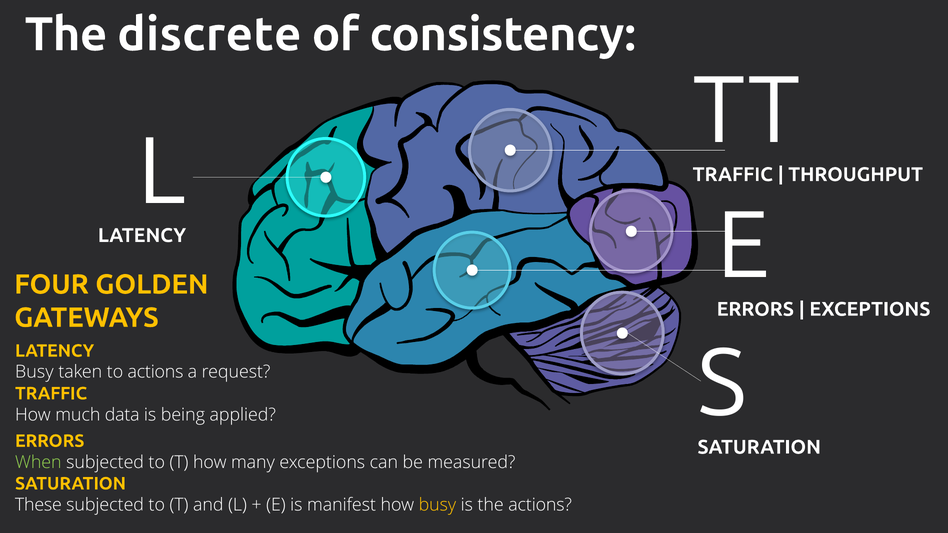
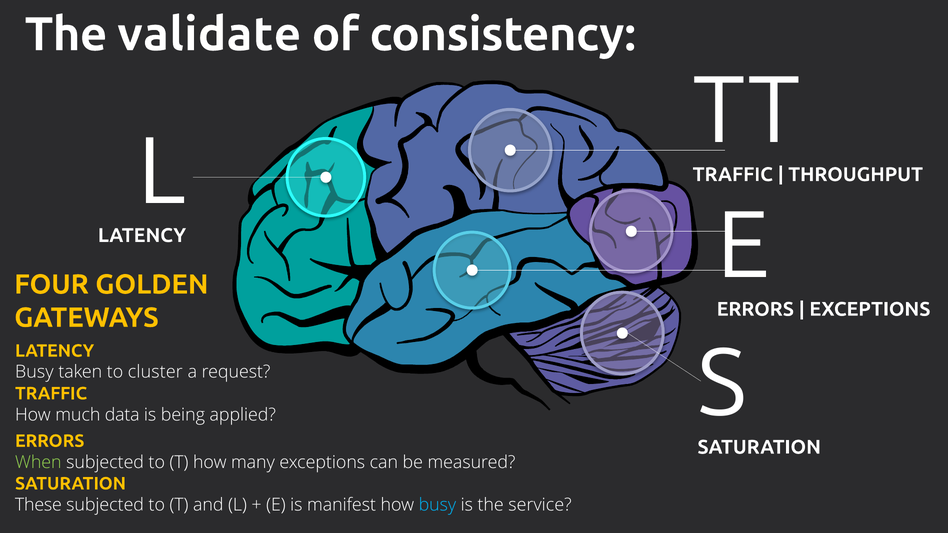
discrete: discrete -> validate (209, 35)
to actions: actions -> cluster (155, 372)
busy colour: yellow -> light blue (437, 505)
the actions: actions -> service (540, 505)
